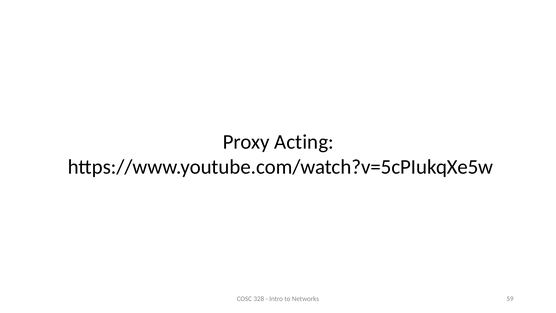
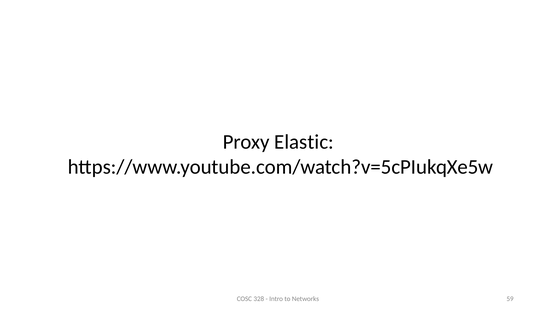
Acting: Acting -> Elastic (304, 142)
